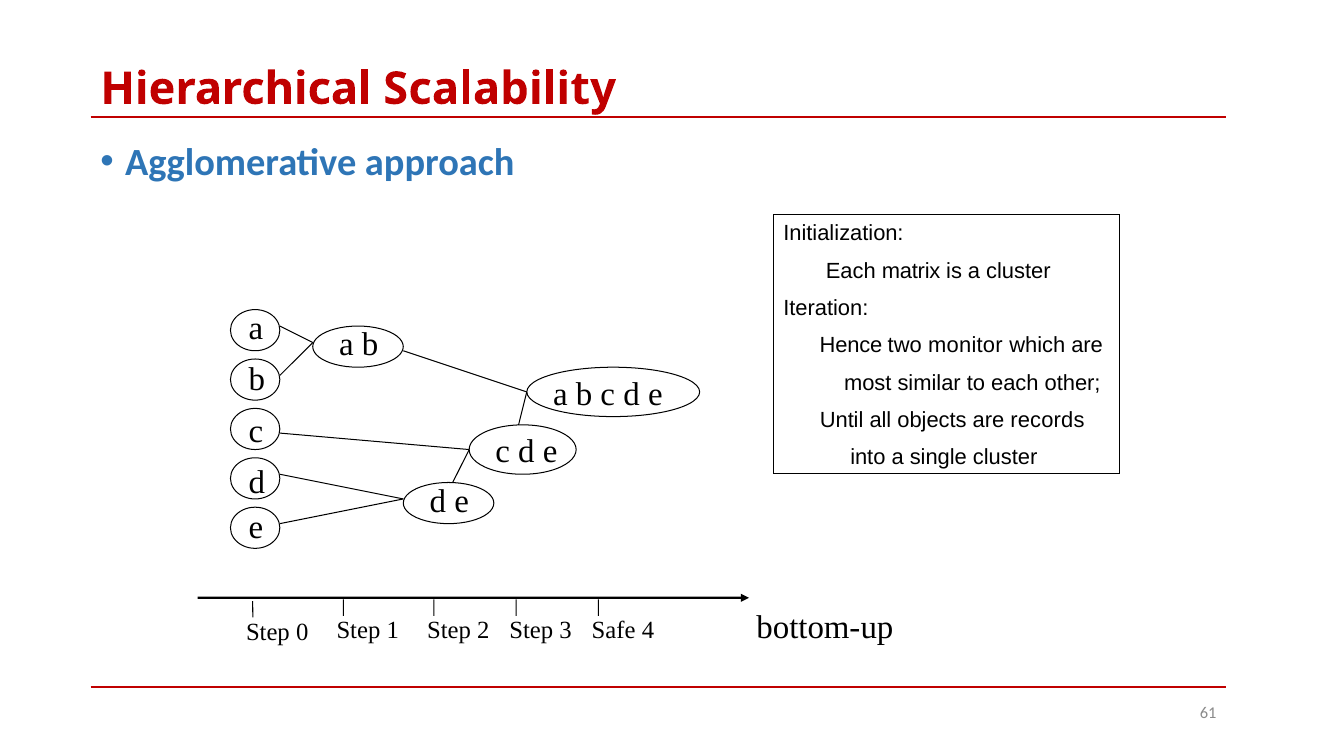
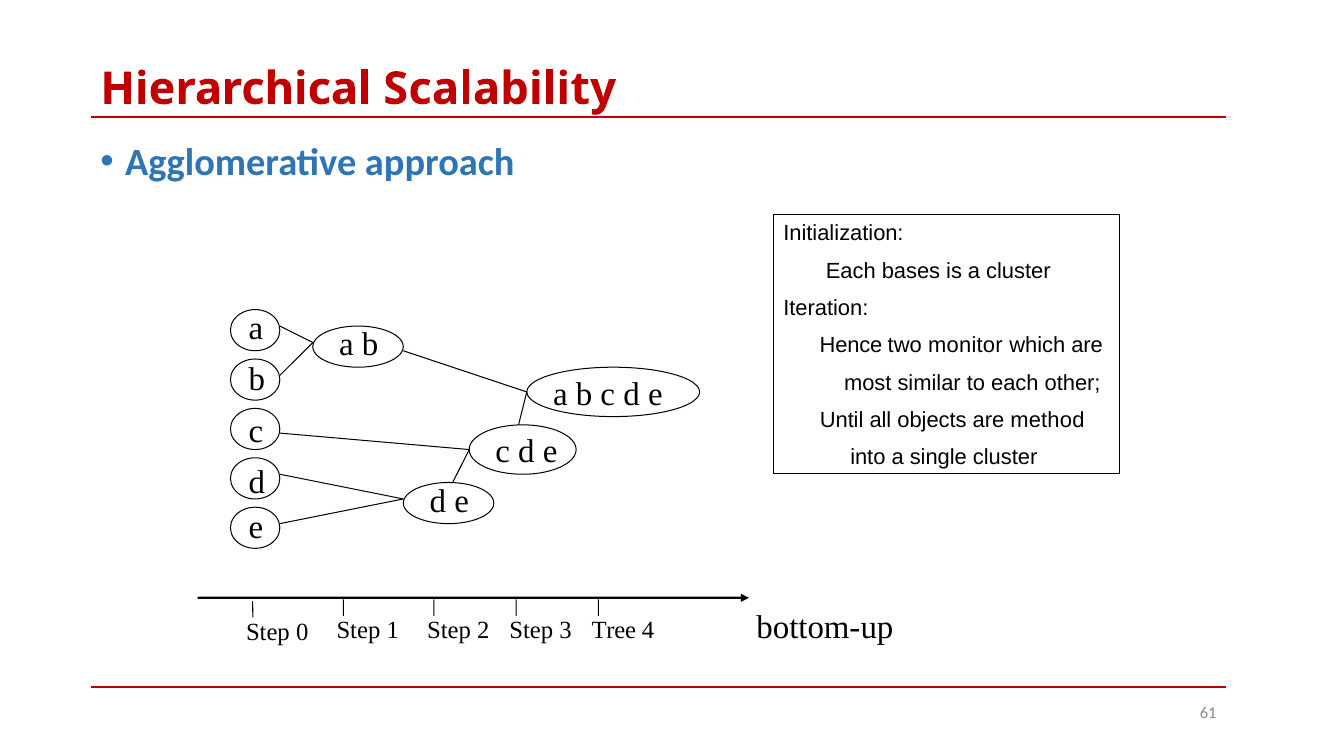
matrix: matrix -> bases (911, 271)
records: records -> method (1047, 420)
Safe: Safe -> Tree (614, 630)
